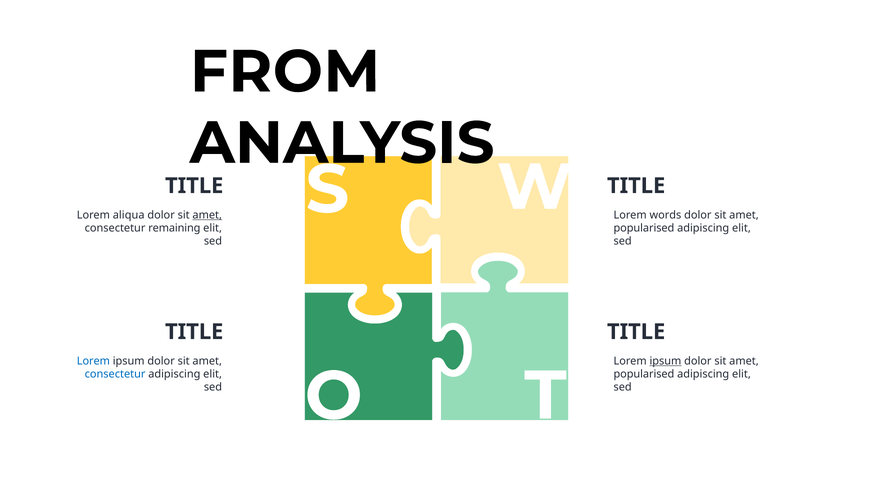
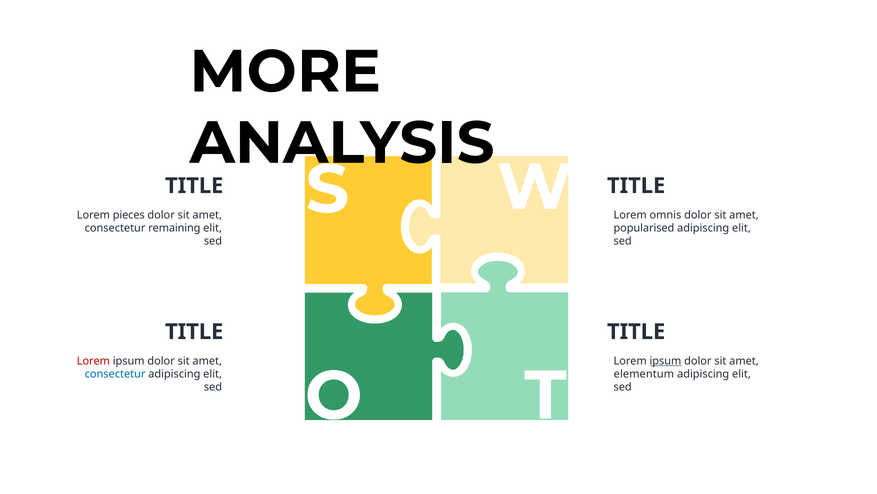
FROM: FROM -> MORE (285, 72)
aliqua: aliqua -> pieces (129, 215)
amet underline: present -> none (207, 215)
words: words -> omnis (665, 215)
Lorem colour: blue -> red (93, 360)
popularised: popularised -> elementum (644, 374)
